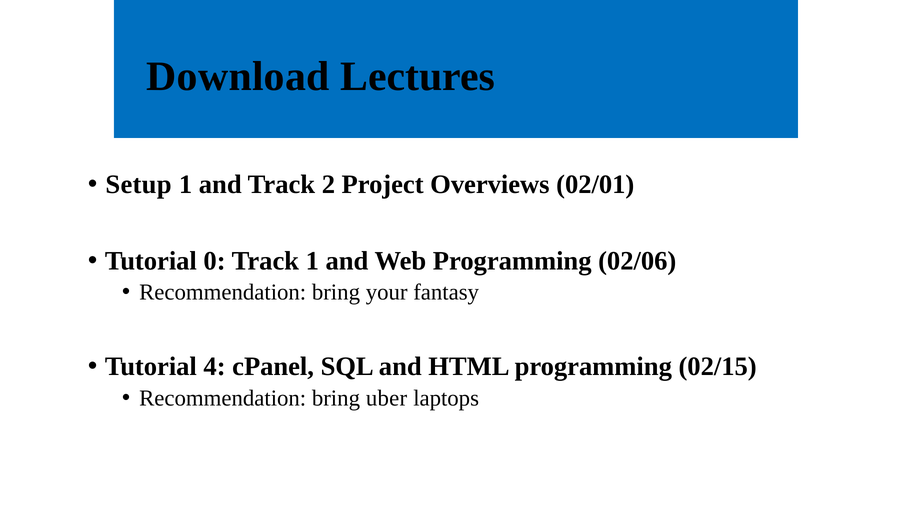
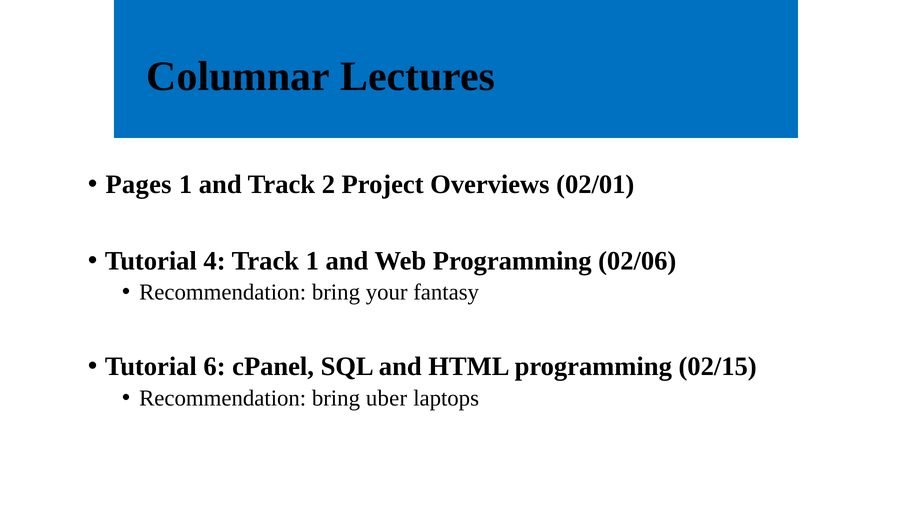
Download: Download -> Columnar (238, 77)
Setup: Setup -> Pages (139, 184)
0: 0 -> 4 (215, 261)
4: 4 -> 6 (215, 367)
